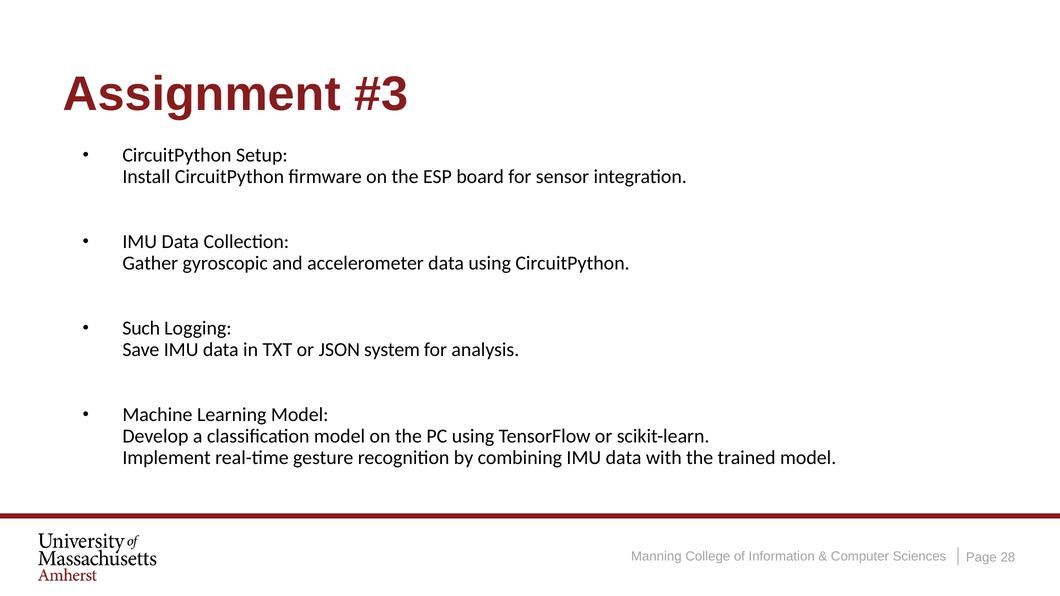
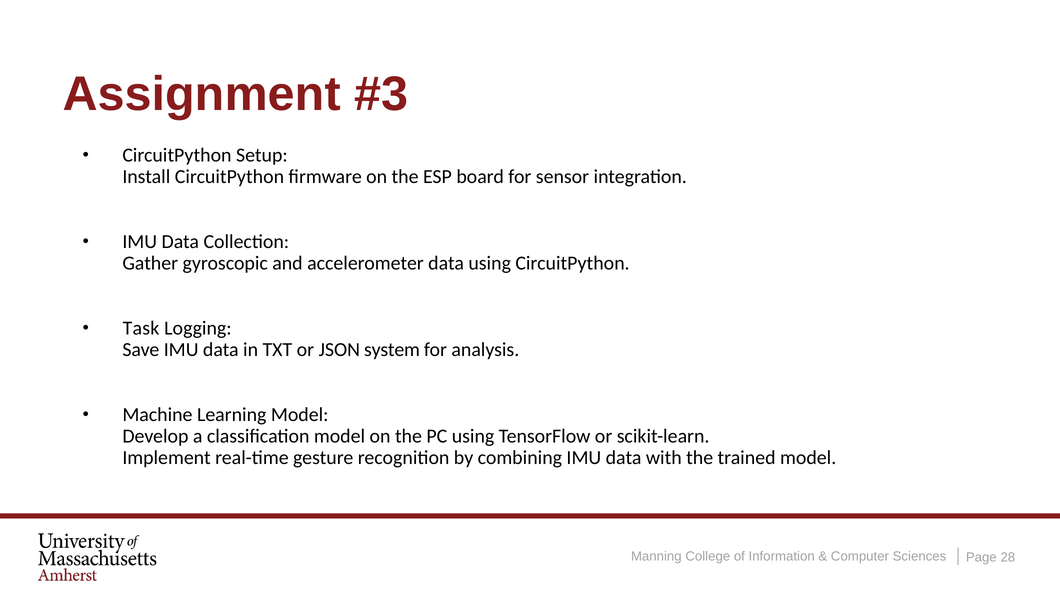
Such: Such -> Task (141, 328)
